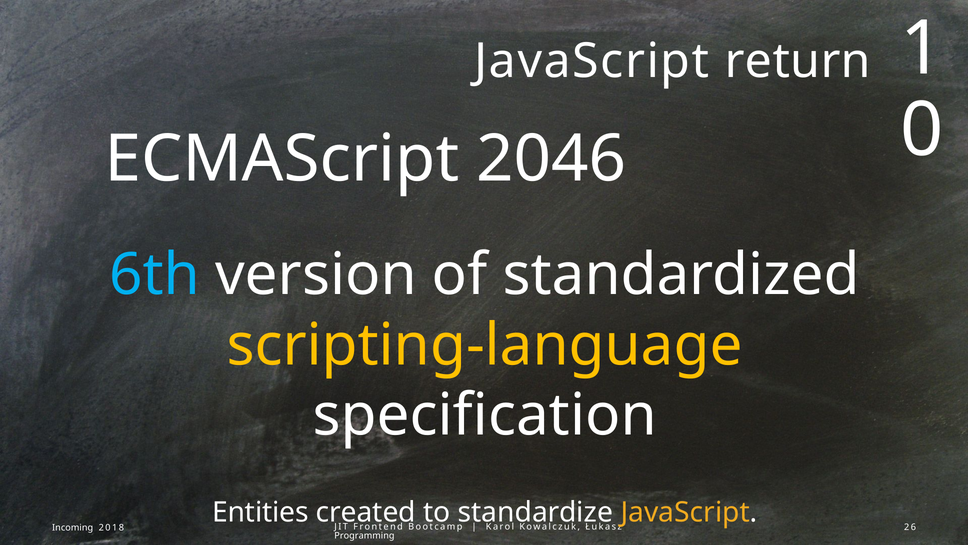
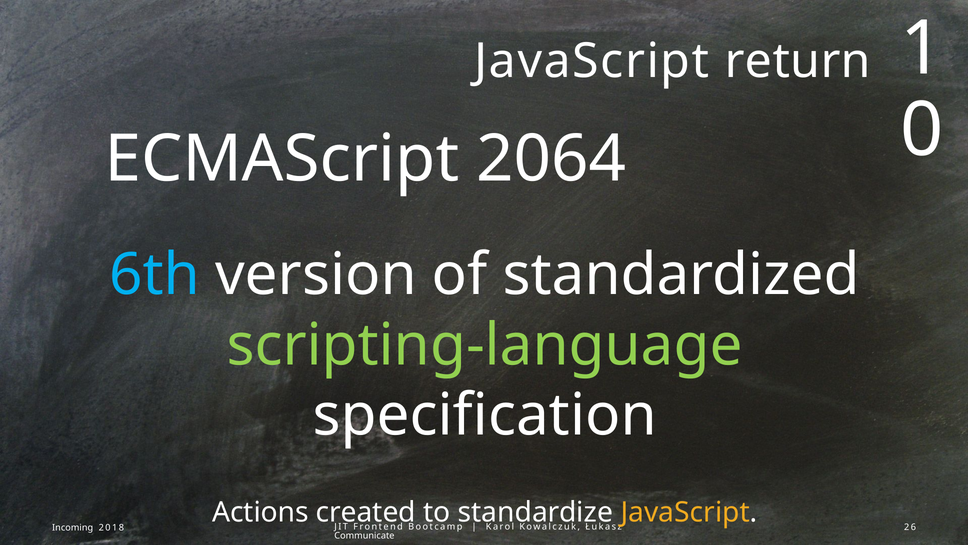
2046: 2046 -> 2064 (551, 159)
scripting-language colour: yellow -> light green (485, 345)
Entities: Entities -> Actions (260, 512)
Programming: Programming -> Communicate (364, 535)
